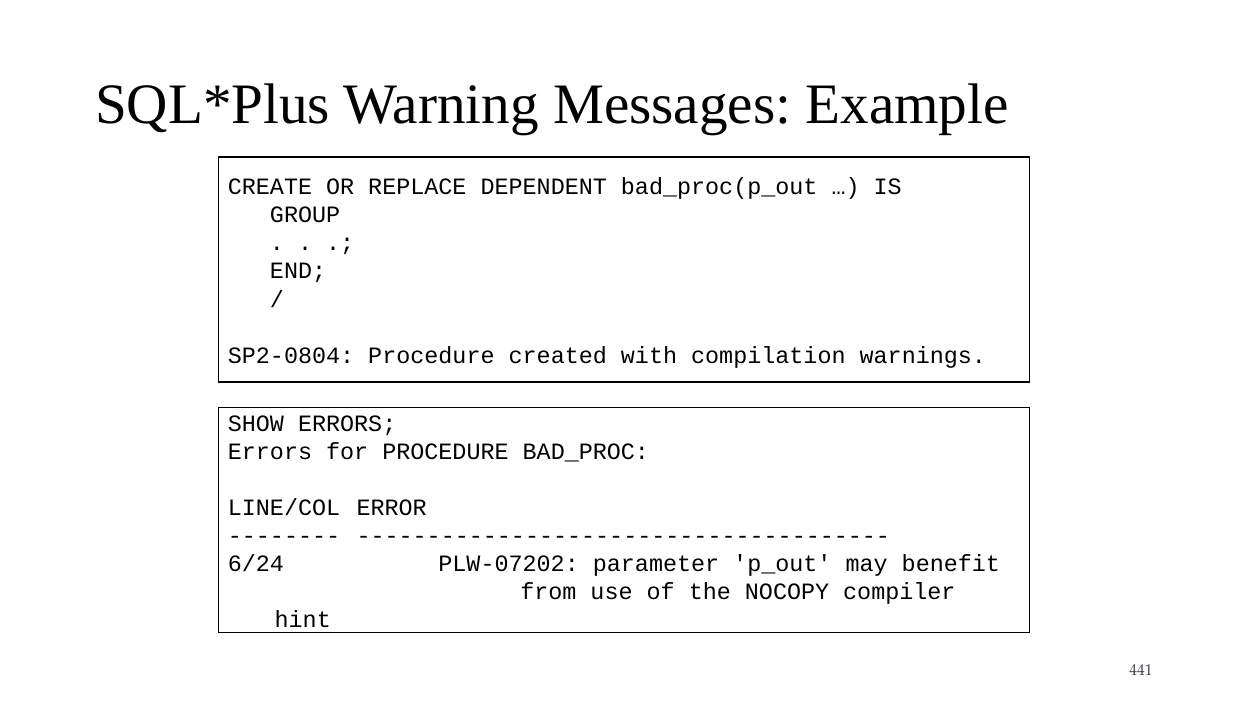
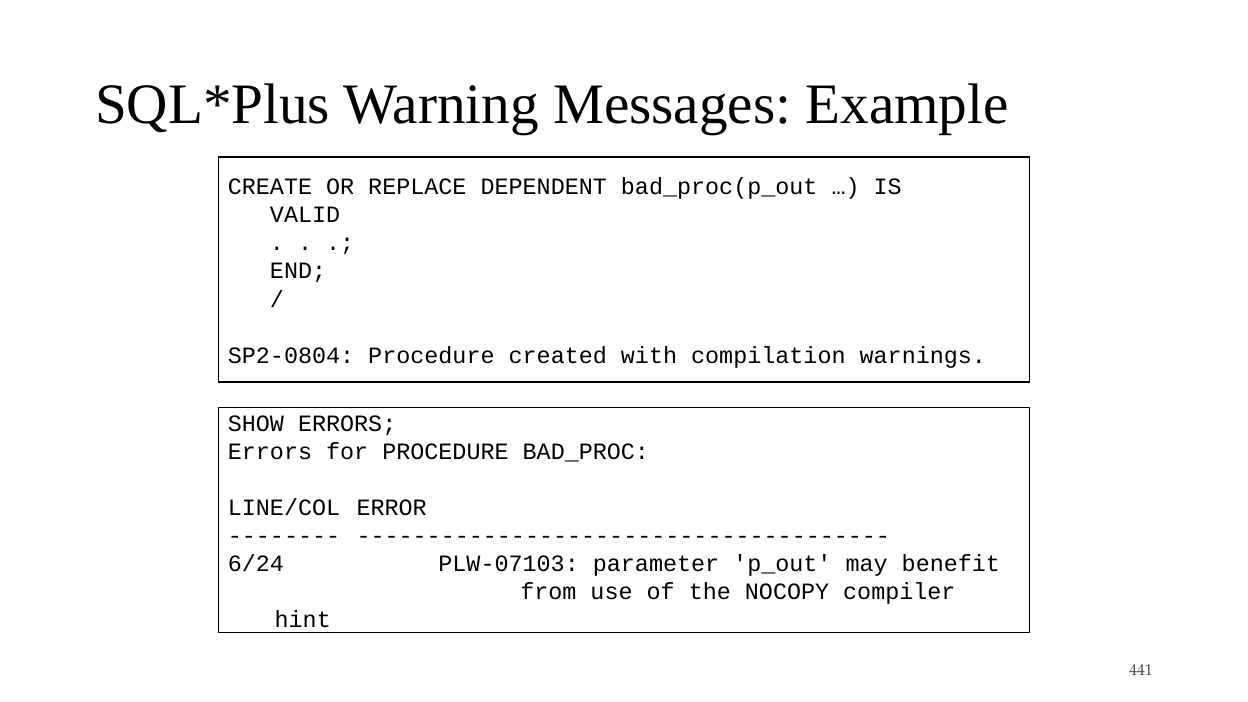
GROUP: GROUP -> VALID (305, 215)
PLW-07202: PLW-07202 -> PLW-07103 (509, 564)
